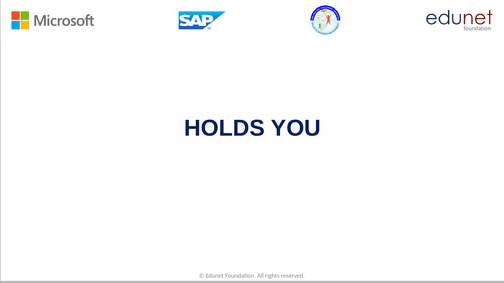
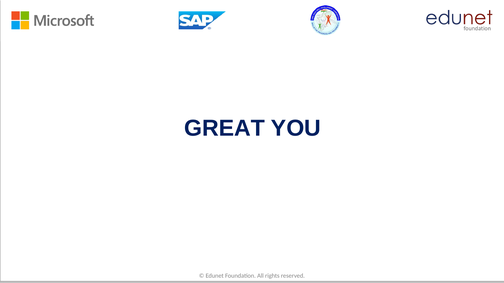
HOLDS: HOLDS -> GREAT (225, 129)
